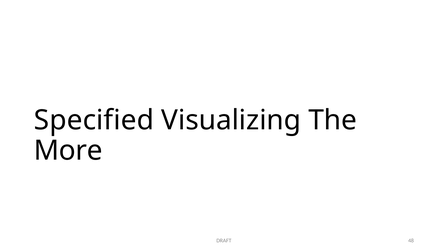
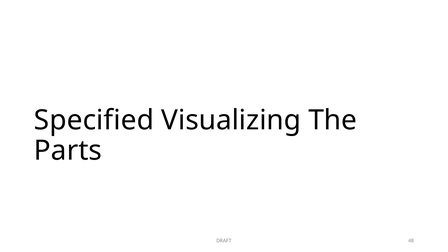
More: More -> Parts (68, 151)
